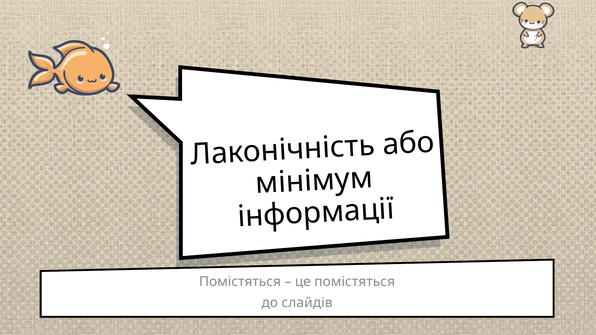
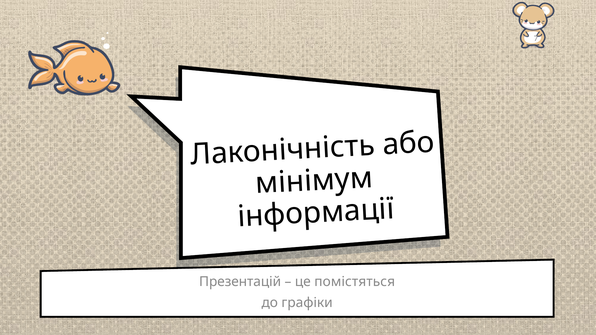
Помістяться: Помістяться -> Презентацій (240, 282)
слайдів: слайдів -> графіки (307, 303)
